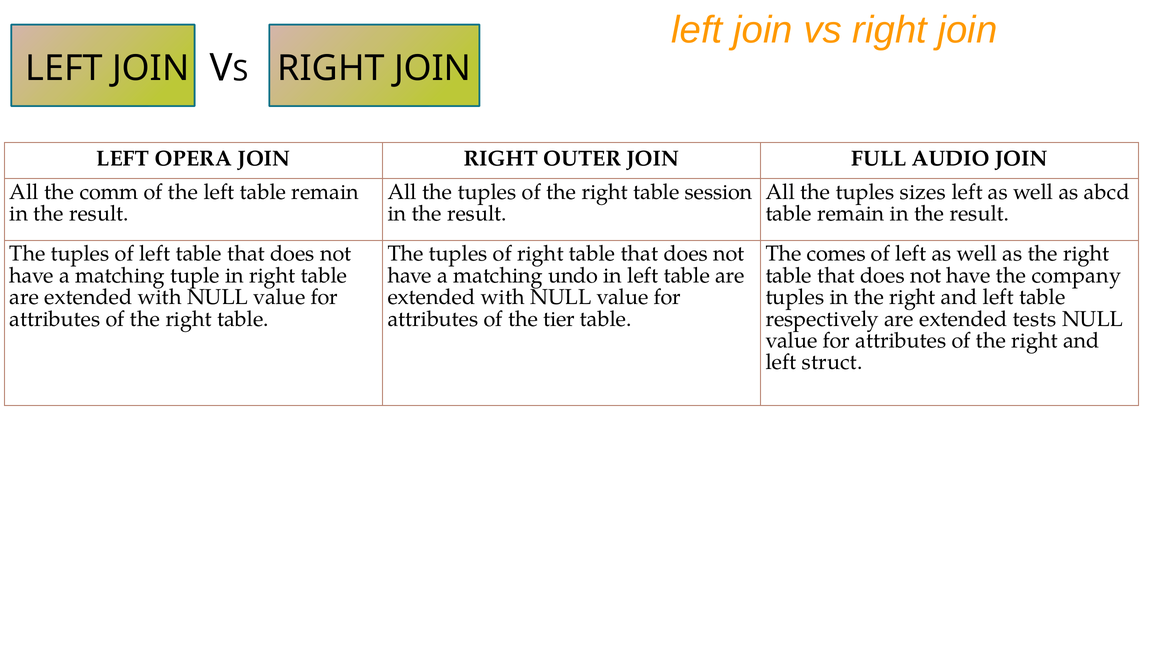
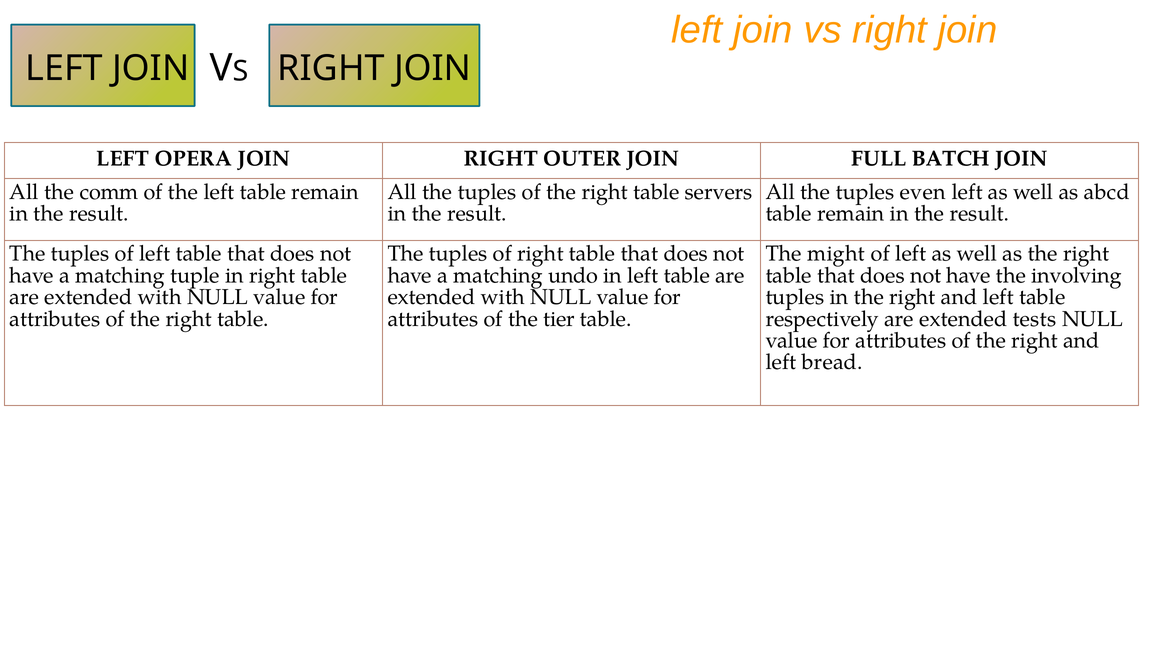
AUDIO: AUDIO -> BATCH (951, 158)
session: session -> servers (719, 192)
sizes: sizes -> even (923, 192)
comes: comes -> might (836, 254)
company: company -> involving (1077, 276)
struct: struct -> bread (832, 362)
